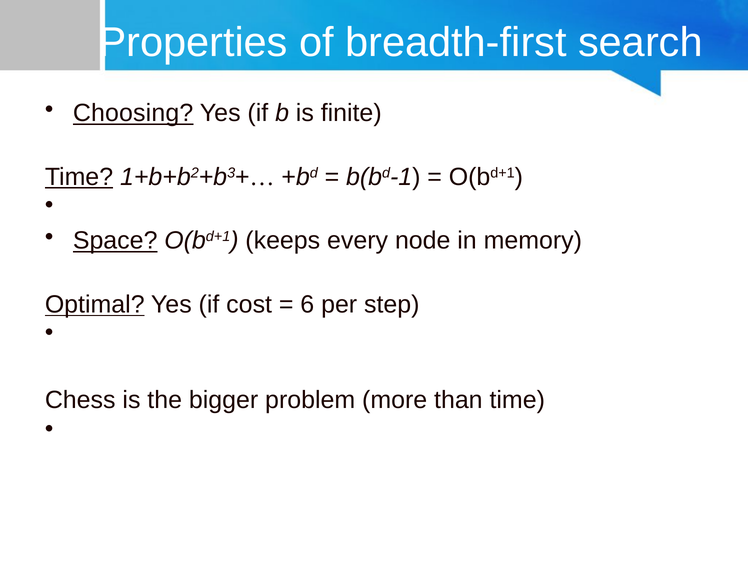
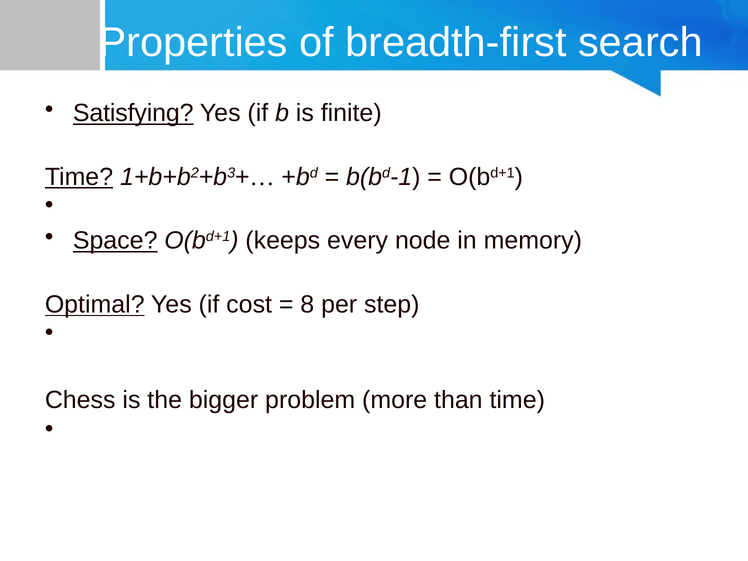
Choosing: Choosing -> Satisfying (133, 113)
6: 6 -> 8 (307, 305)
